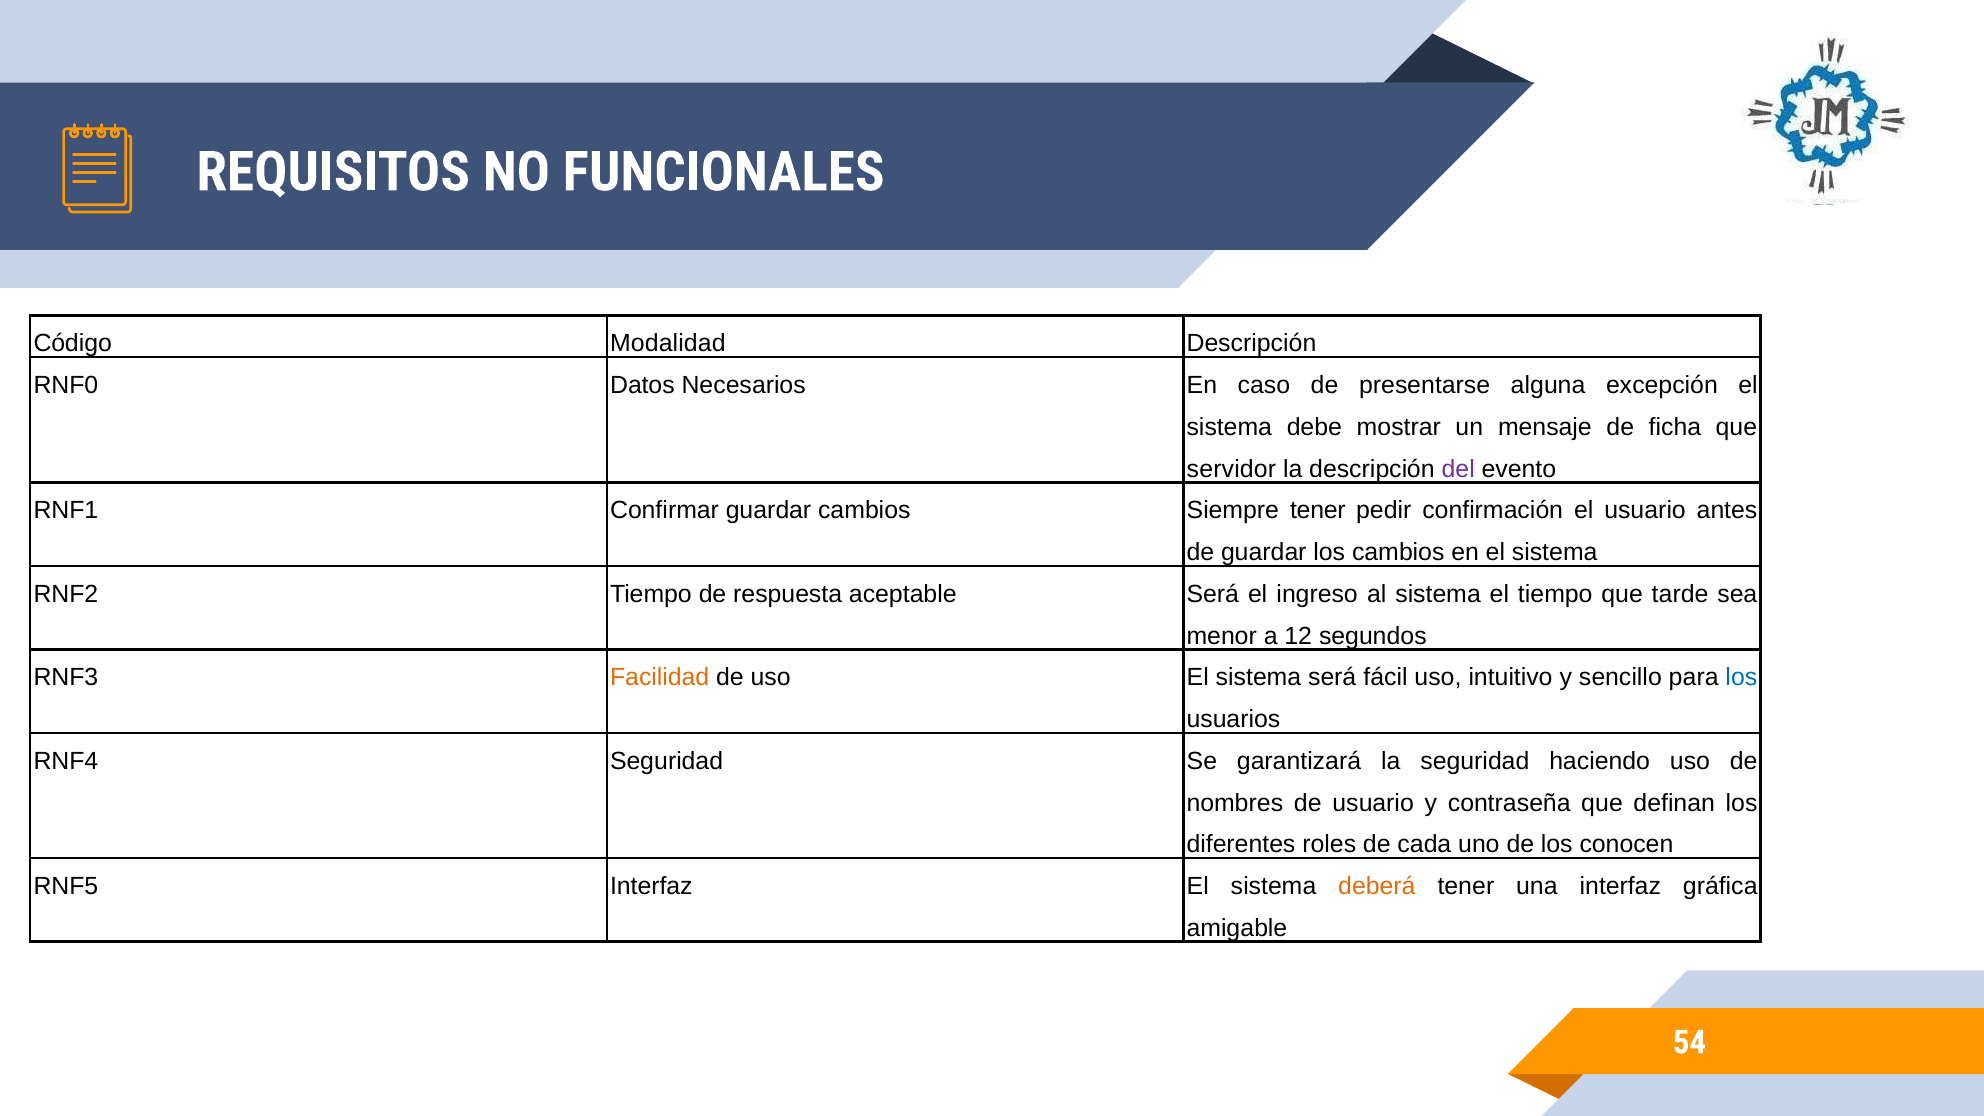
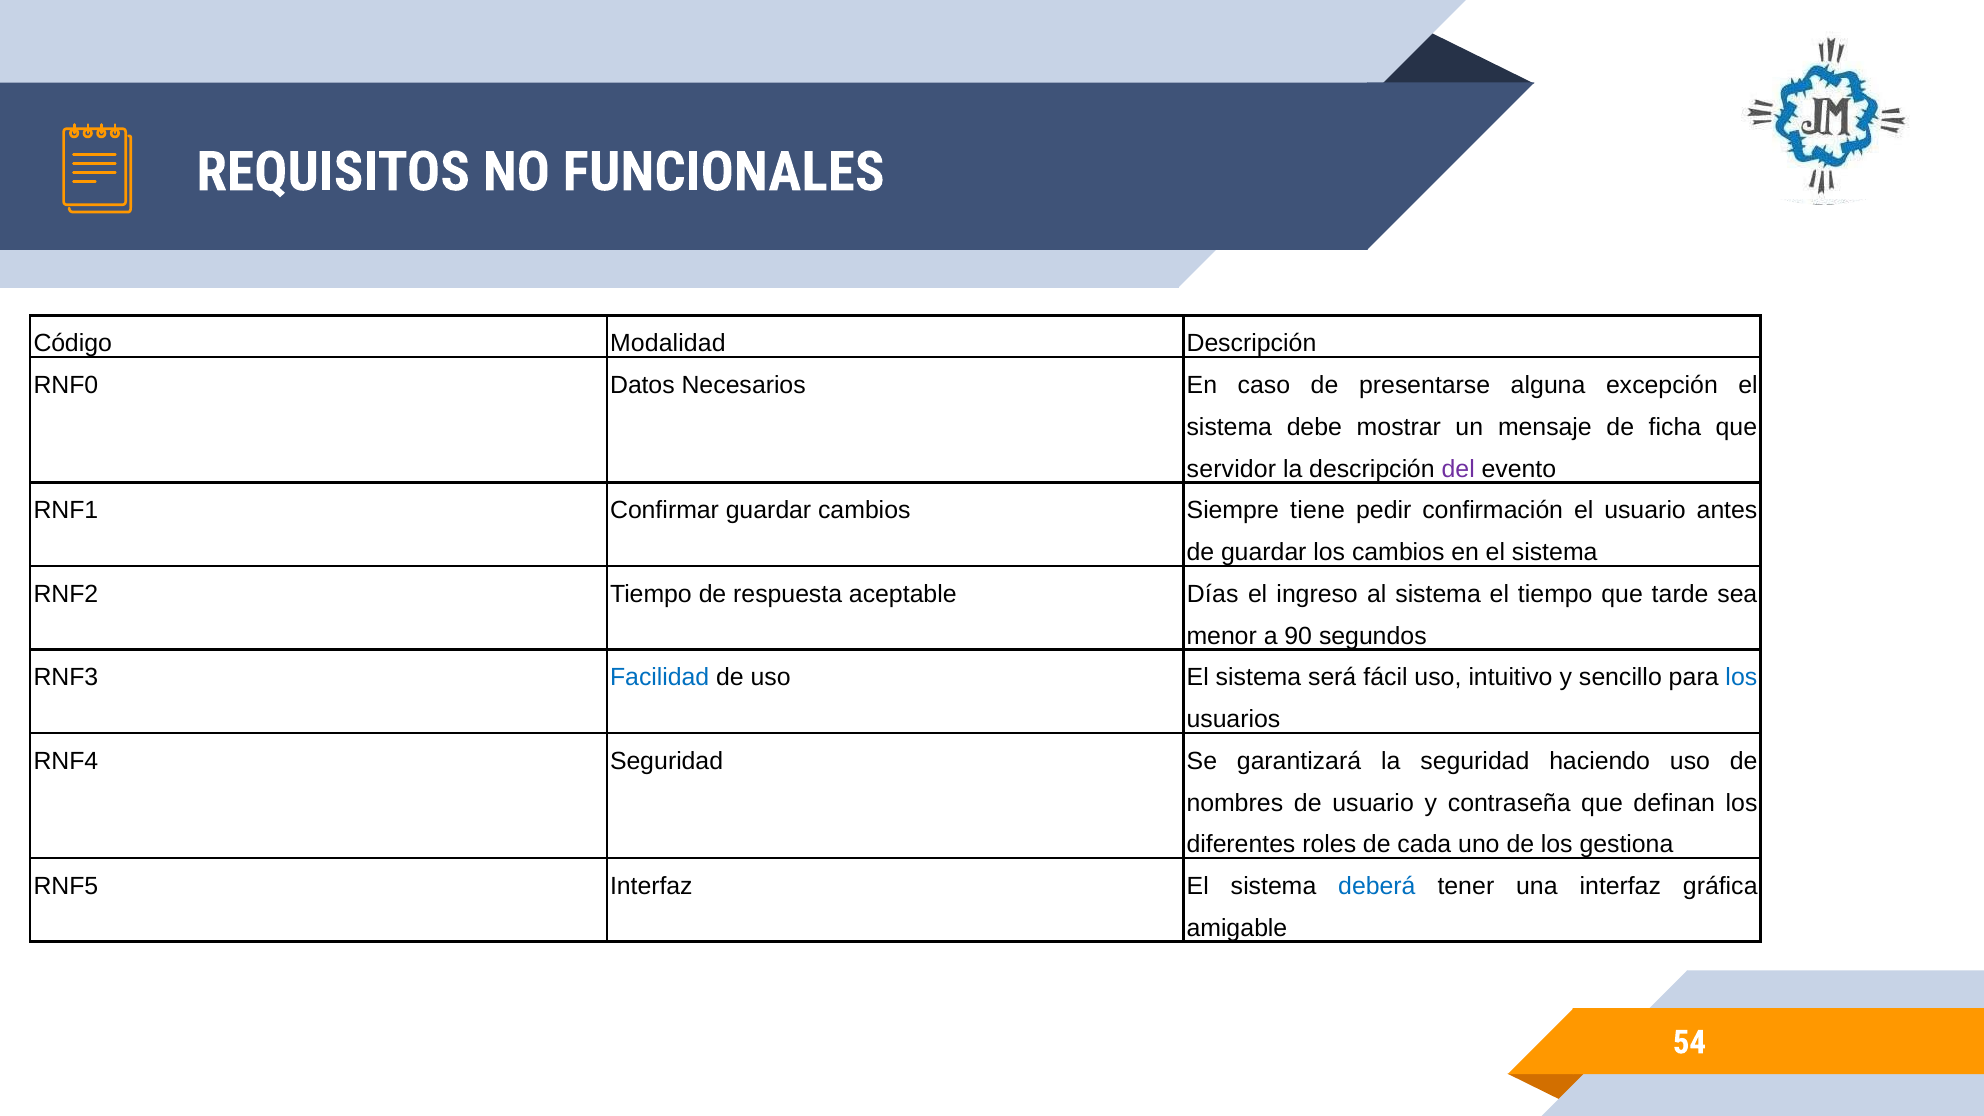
Siempre tener: tener -> tiene (1318, 511)
aceptable Será: Será -> Días (1213, 594)
12: 12 -> 90 (1298, 636)
Facilidad colour: orange -> blue (660, 678)
conocen: conocen -> gestiona (1626, 845)
deberá colour: orange -> blue (1377, 886)
